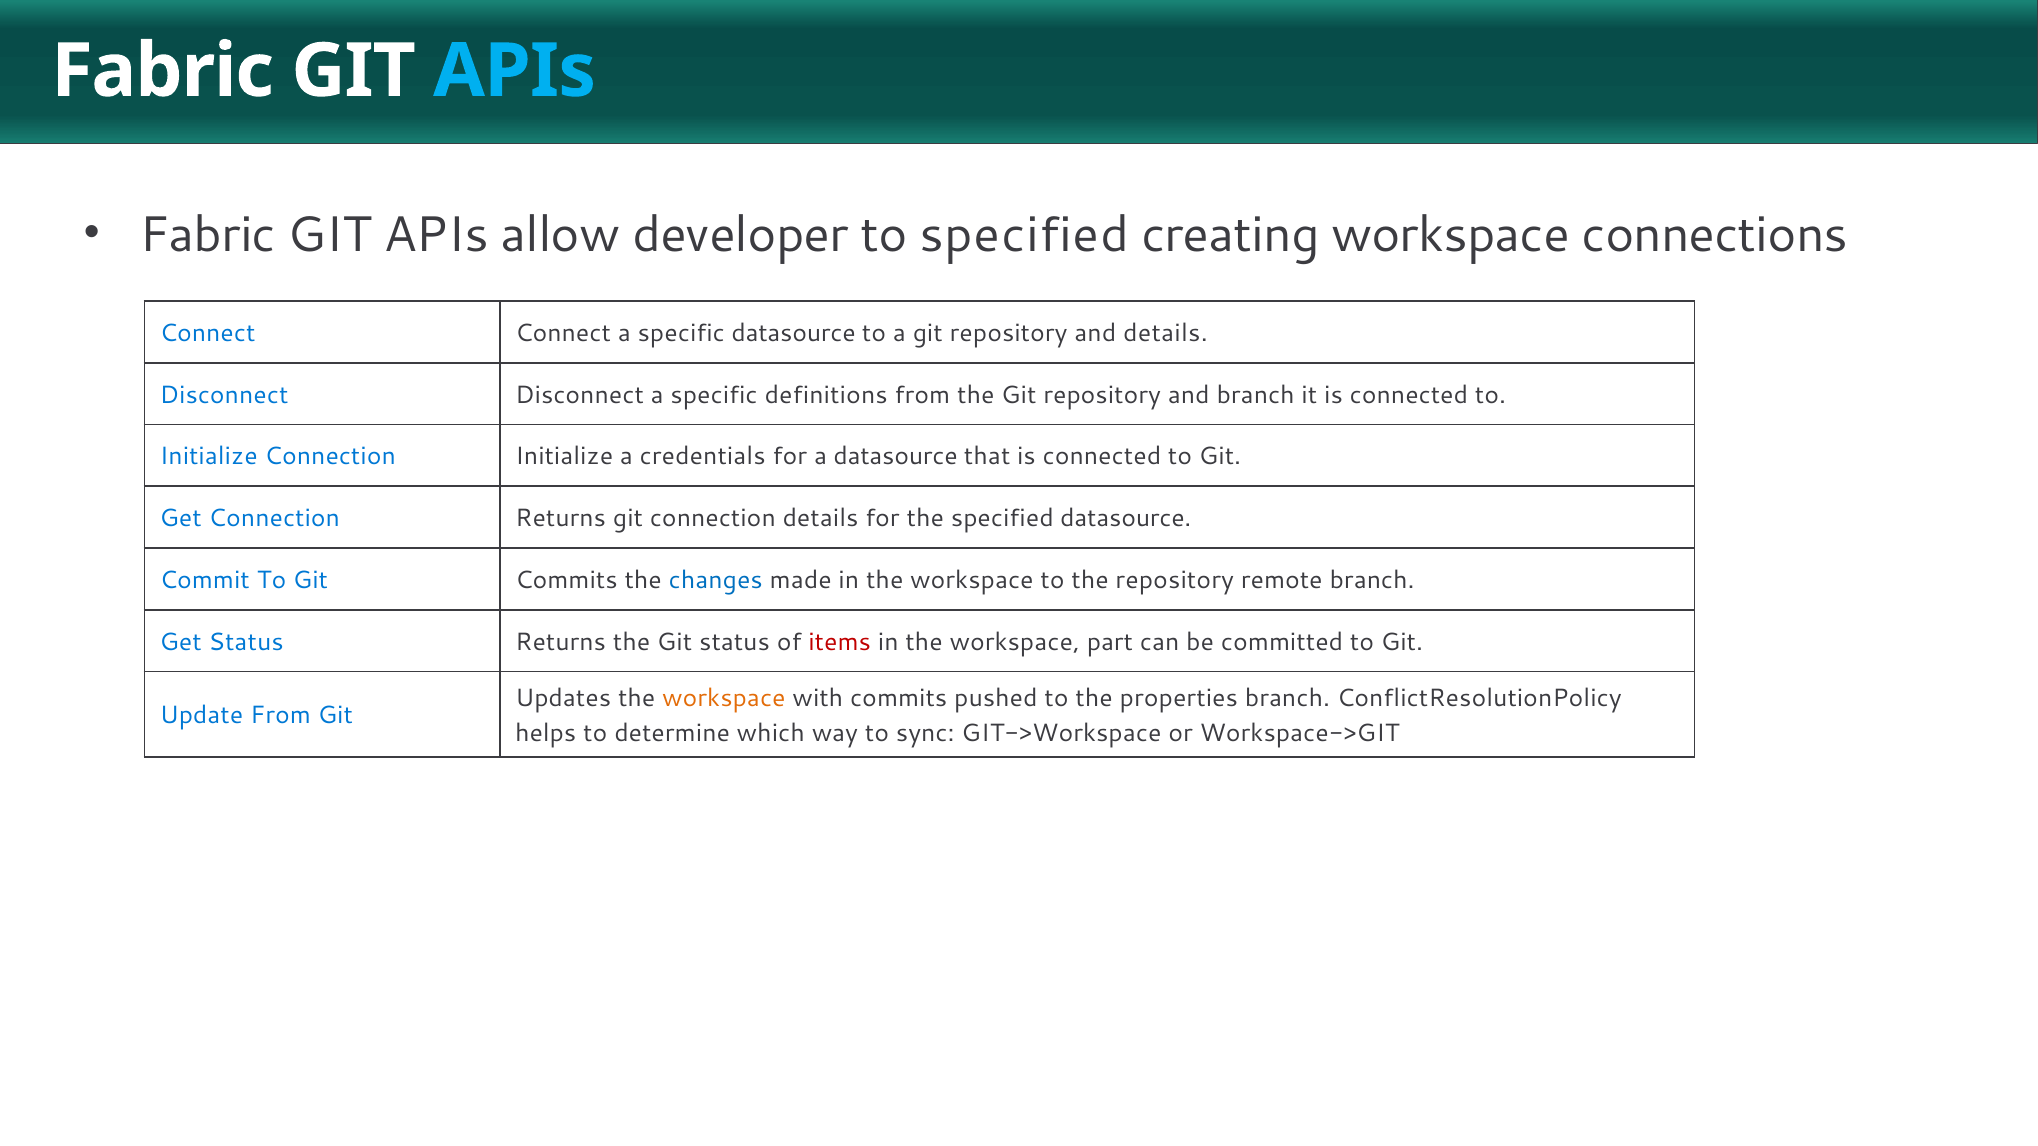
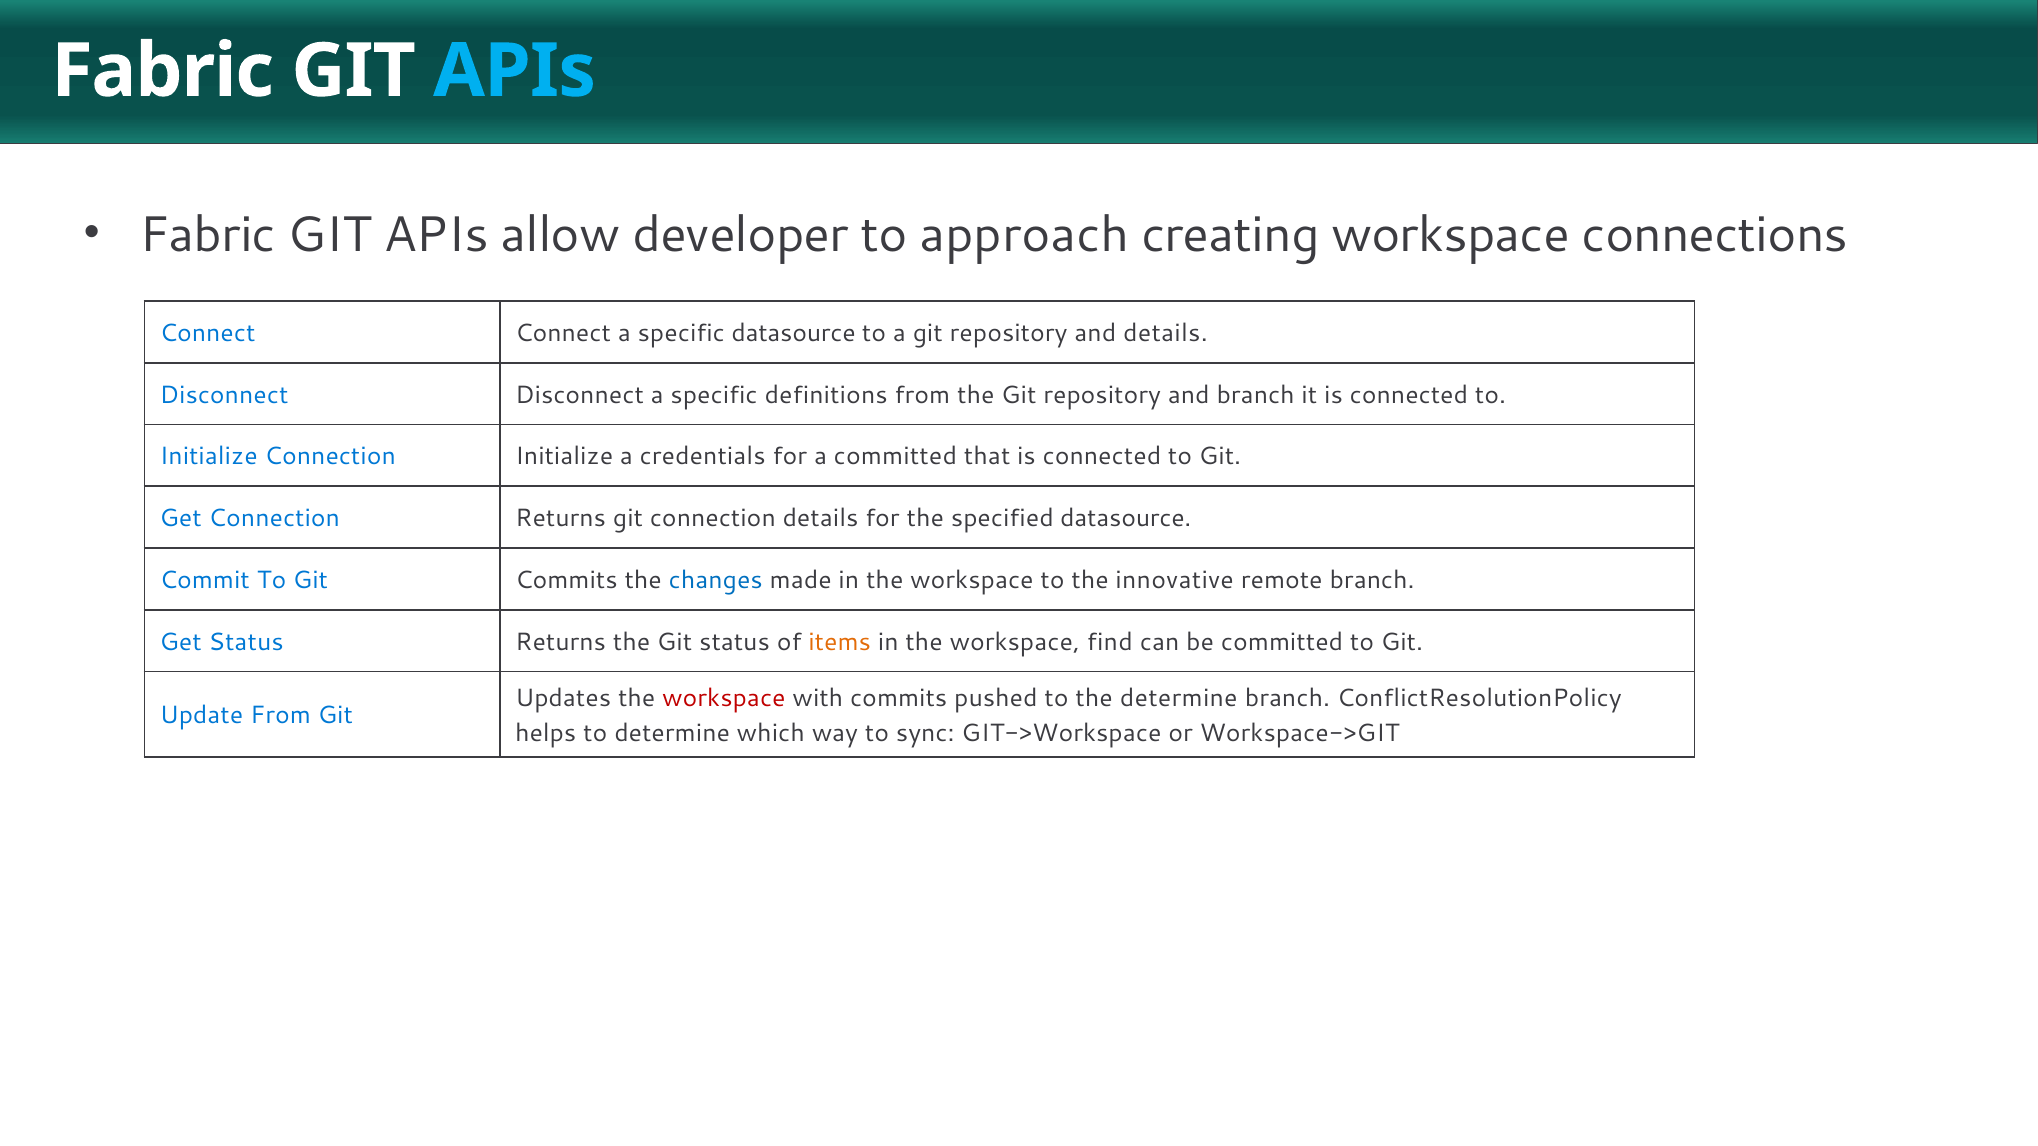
to specified: specified -> approach (1025, 235)
a datasource: datasource -> committed (895, 457)
the repository: repository -> innovative (1175, 580)
items colour: red -> orange (840, 642)
part: part -> find (1110, 642)
workspace colour: orange -> red (724, 698)
the properties: properties -> determine (1179, 698)
